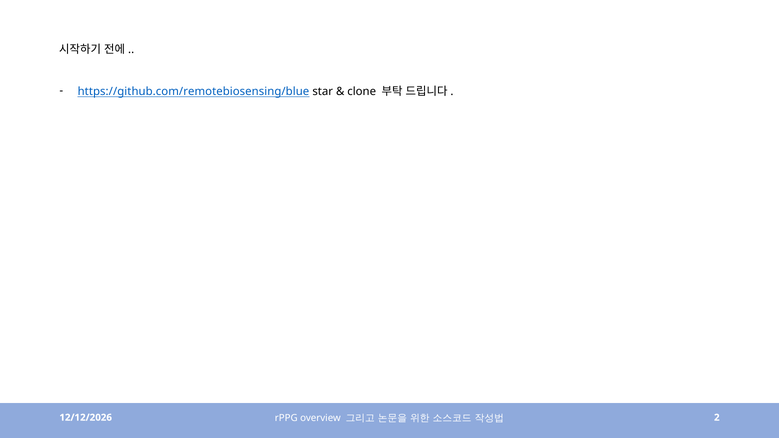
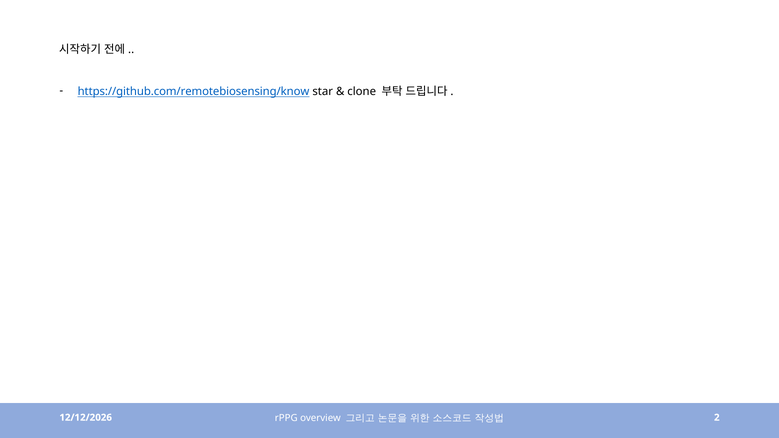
https://github.com/remotebiosensing/blue: https://github.com/remotebiosensing/blue -> https://github.com/remotebiosensing/know (194, 92)
